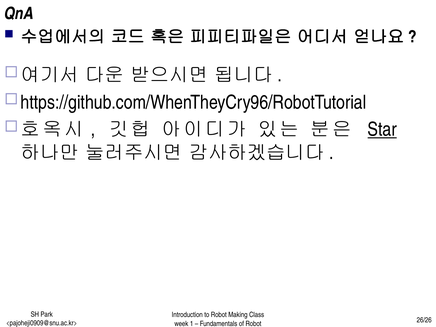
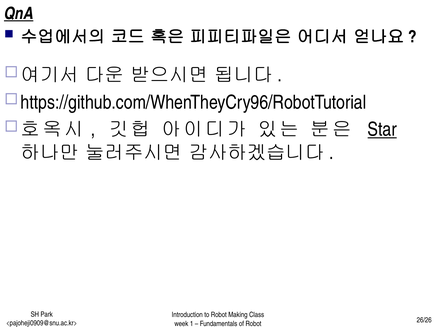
QnA underline: none -> present (19, 13)
